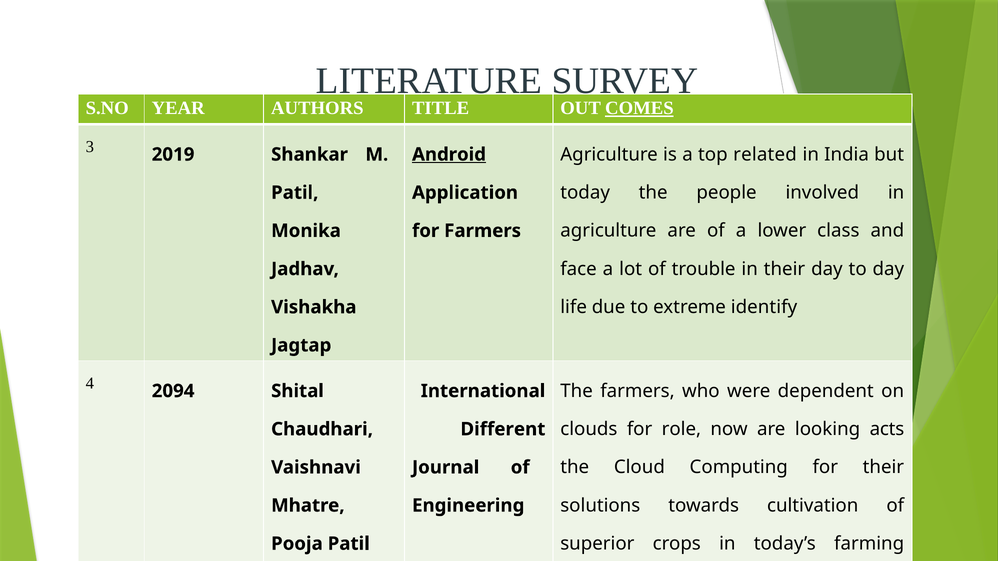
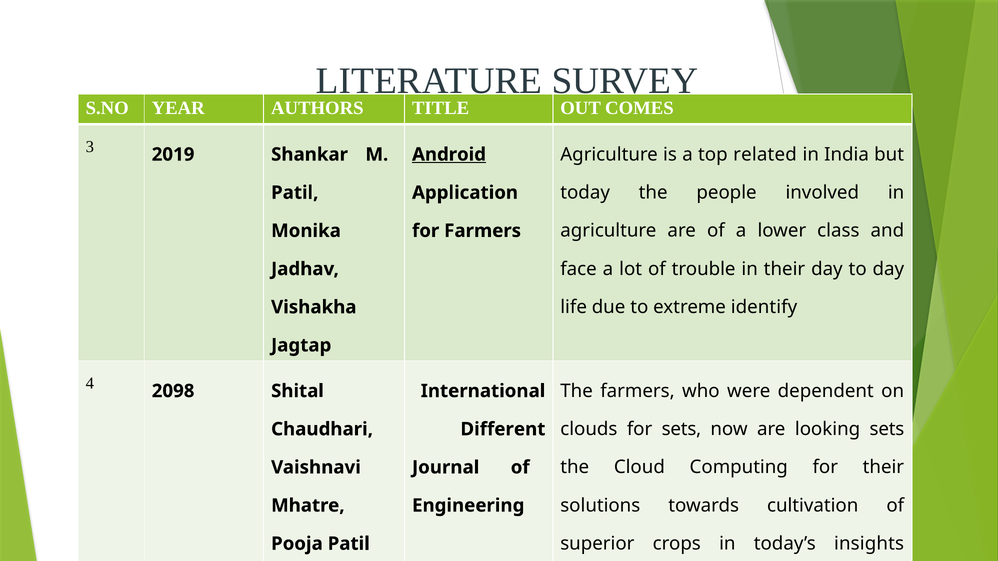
COMES underline: present -> none (639, 108)
2094: 2094 -> 2098 (173, 391)
for role: role -> sets (681, 429)
looking acts: acts -> sets (887, 429)
farming: farming -> insights (869, 544)
